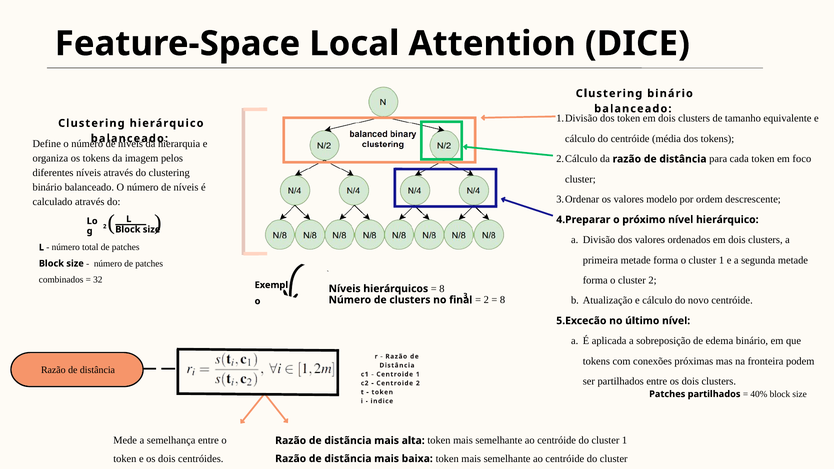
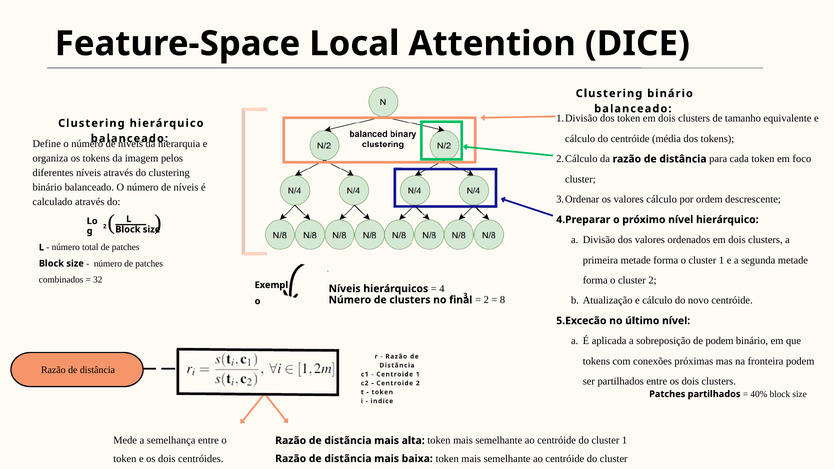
valores modelo: modelo -> cálculo (662, 199)
8: 8 -> 4 (442, 289)
de edema: edema -> podem (720, 341)
